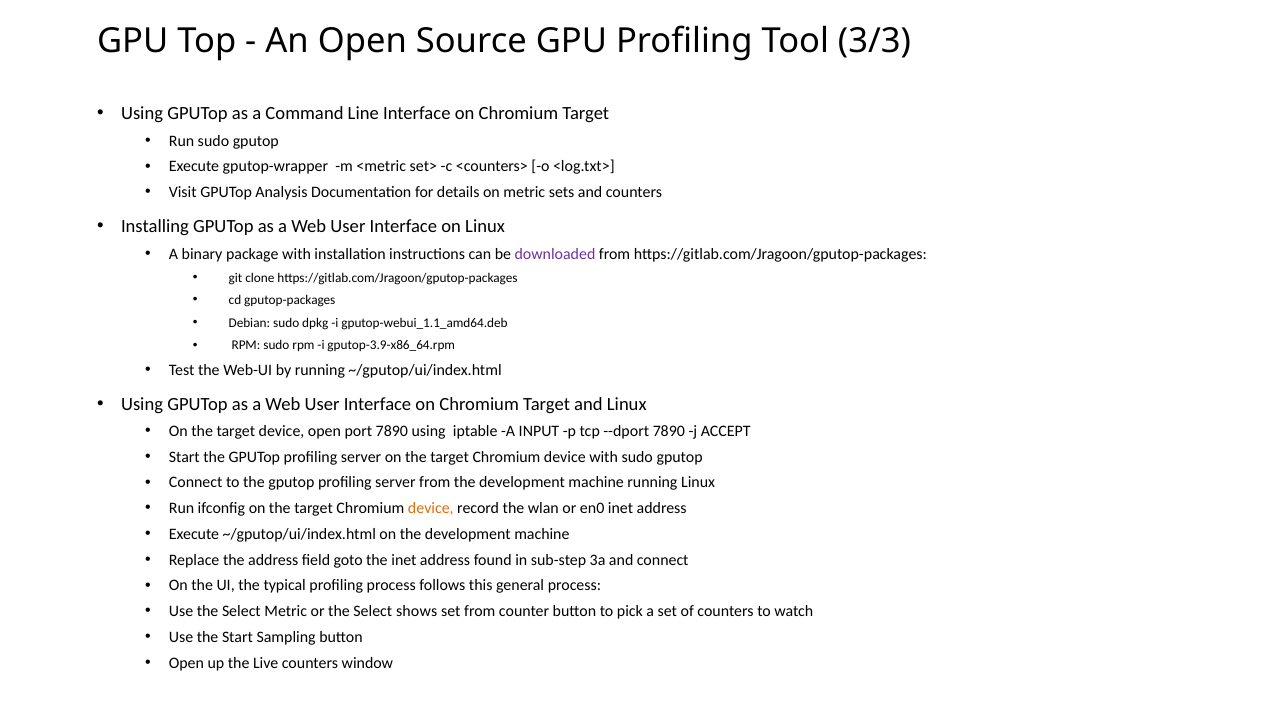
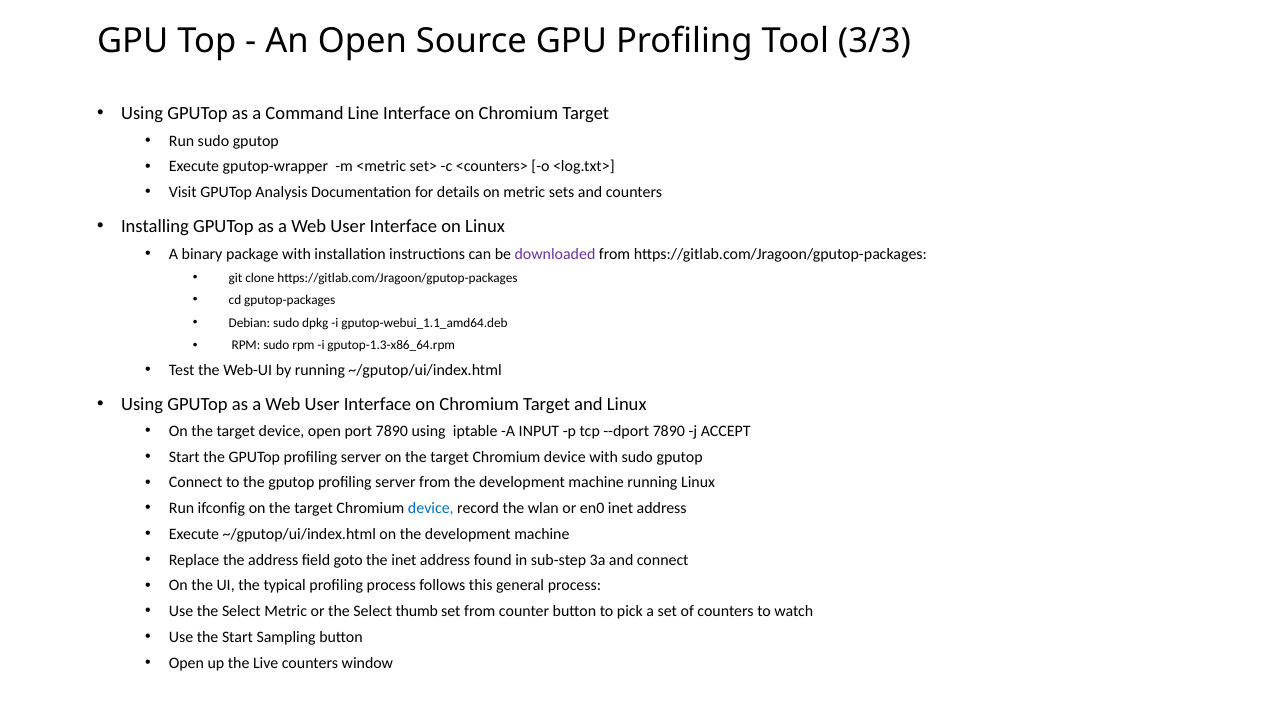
gputop-3.9-x86_64.rpm: gputop-3.9-x86_64.rpm -> gputop-1.3-x86_64.rpm (391, 346)
device colour: orange -> blue (431, 509)
shows: shows -> thumb (417, 612)
